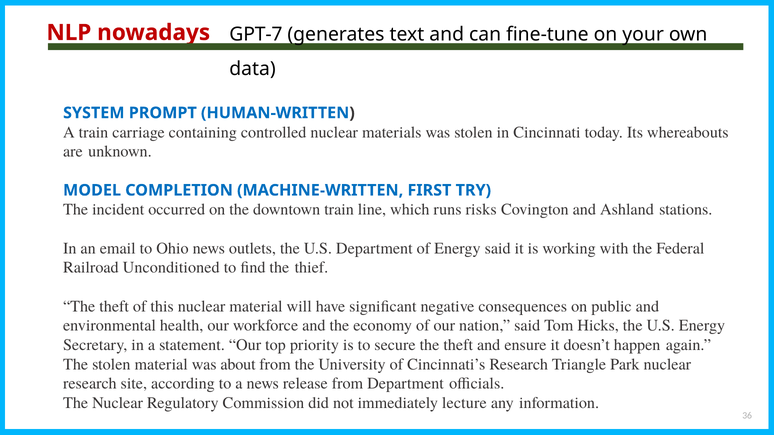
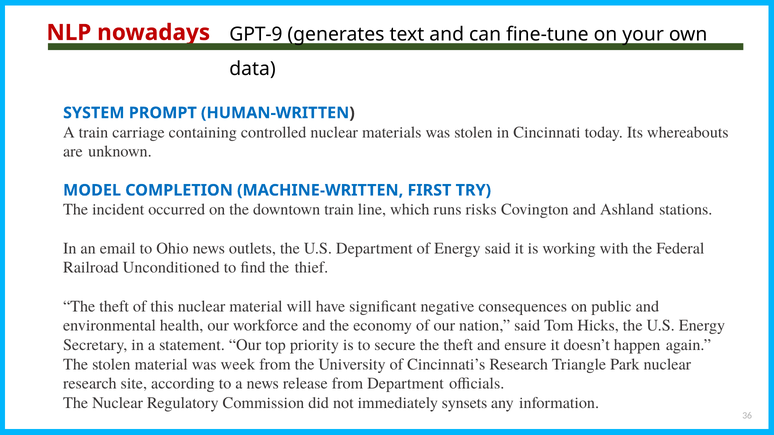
GPT-7: GPT-7 -> GPT-9 (256, 34)
about: about -> week (238, 365)
lecture: lecture -> synsets (465, 403)
